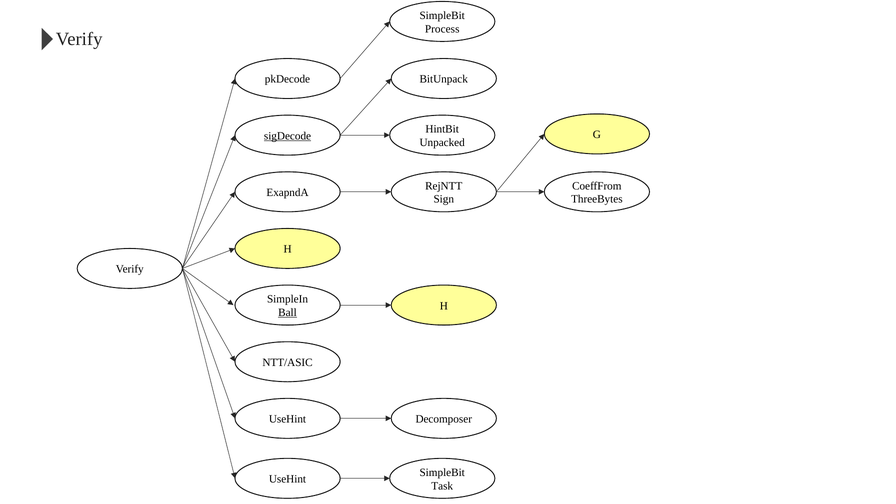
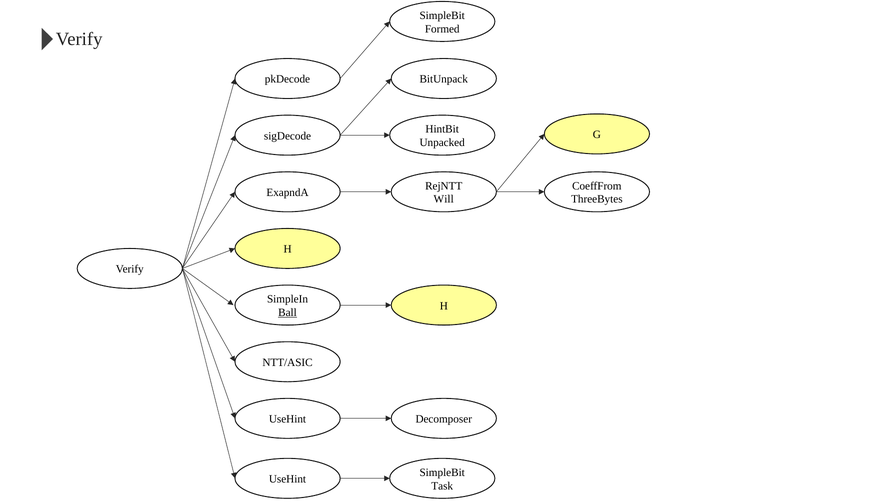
Process: Process -> Formed (442, 29)
sigDecode underline: present -> none (287, 136)
Sign: Sign -> Will (444, 199)
